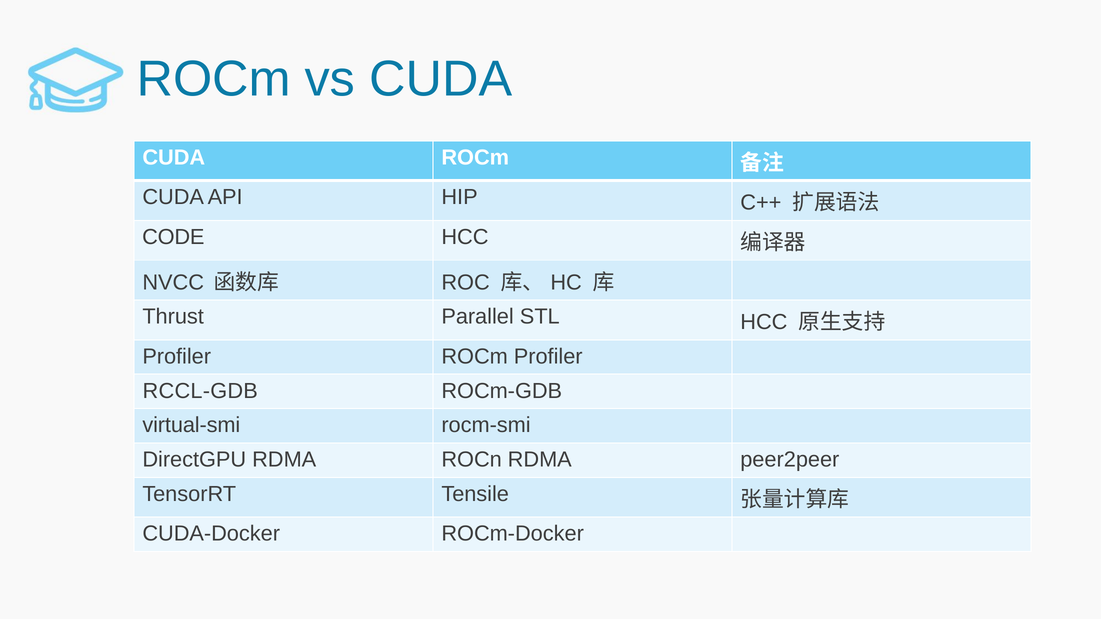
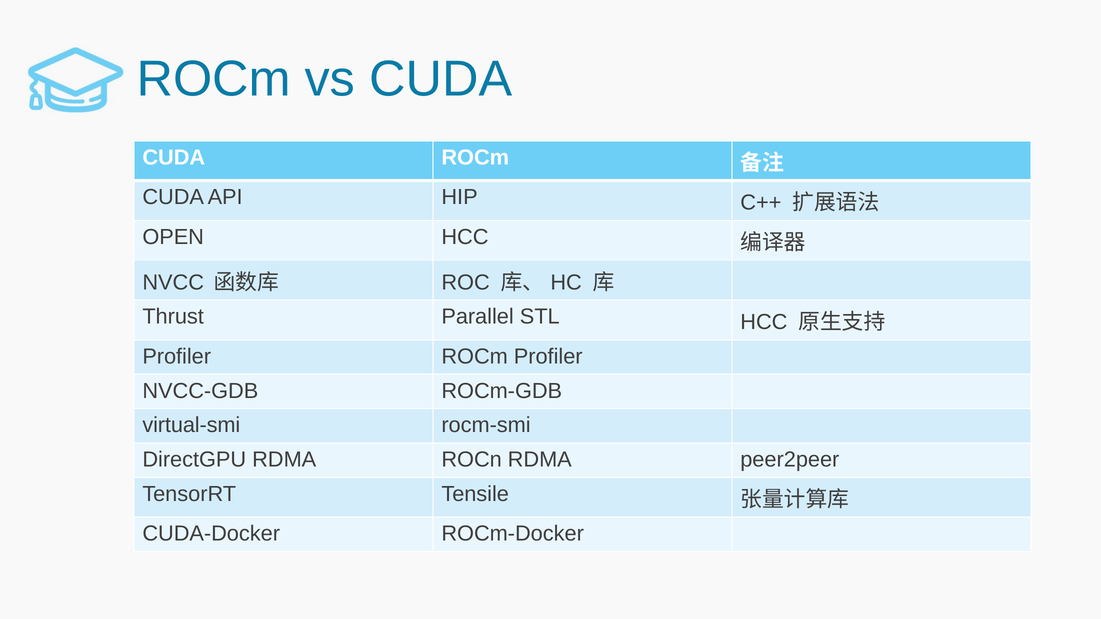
CODE: CODE -> OPEN (173, 237)
RCCL-GDB: RCCL-GDB -> NVCC-GDB (200, 391)
